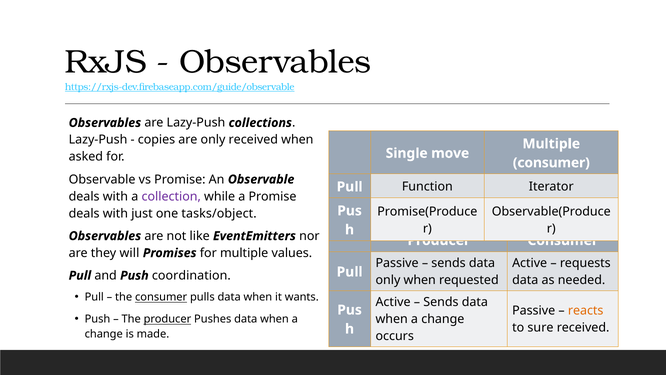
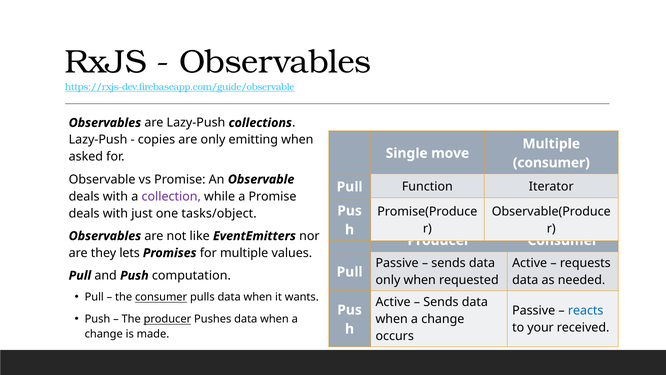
only received: received -> emitting (253, 140)
will: will -> lets (130, 253)
coordination: coordination -> computation (191, 275)
reacts colour: orange -> blue (586, 311)
sure: sure -> your (541, 328)
